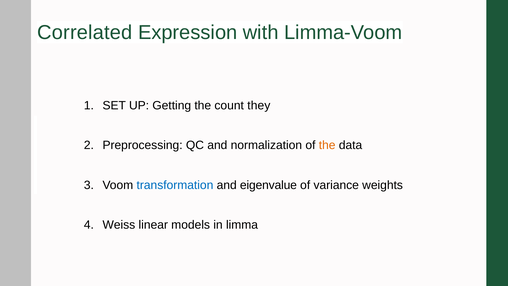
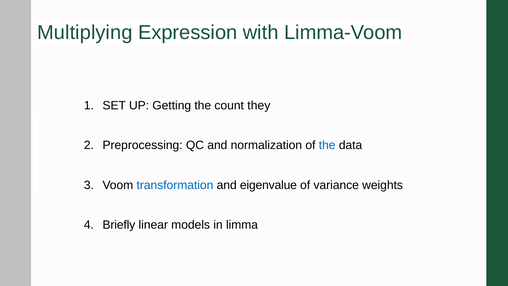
Correlated: Correlated -> Multiplying (85, 32)
the colour: orange -> blue (327, 145)
Weiss: Weiss -> Briefly (119, 225)
